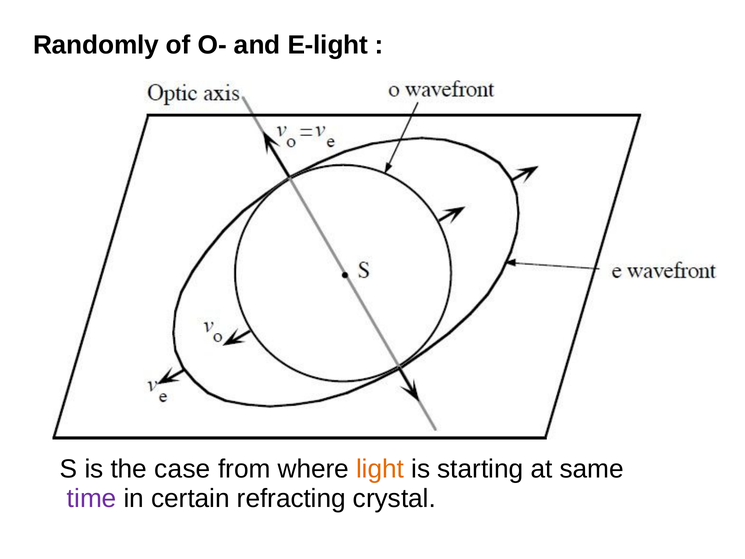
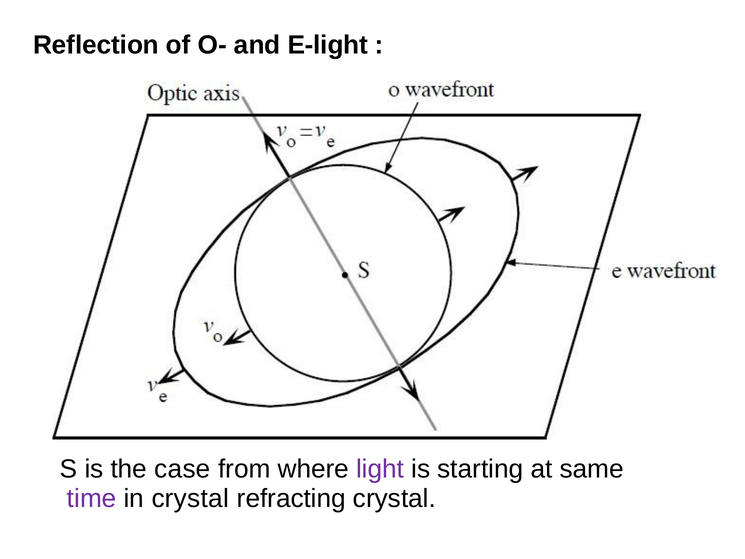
Randomly: Randomly -> Reflection (96, 45)
light colour: orange -> purple (380, 468)
in certain: certain -> crystal (190, 498)
